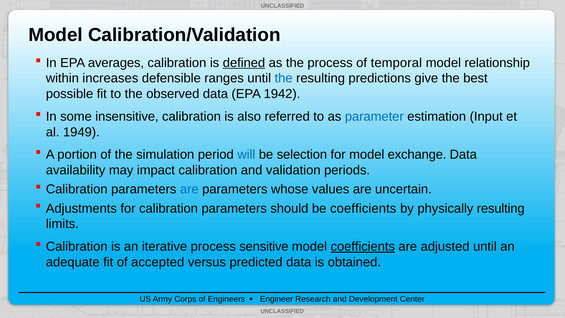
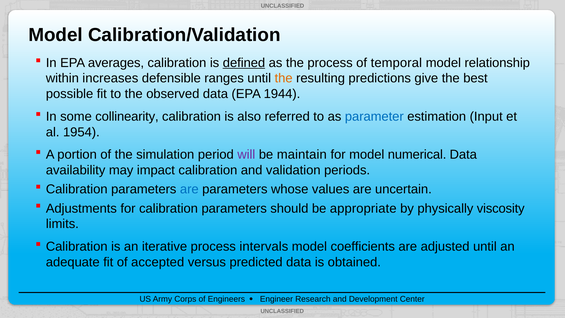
the colour: blue -> orange (284, 78)
1942: 1942 -> 1944 (282, 94)
insensitive: insensitive -> collinearity (127, 116)
1949: 1949 -> 1954 (81, 132)
will colour: blue -> purple (246, 155)
selection: selection -> maintain (302, 155)
exchange: exchange -> numerical (417, 155)
be coefficients: coefficients -> appropriate (363, 208)
physically resulting: resulting -> viscosity (501, 208)
sensitive: sensitive -> intervals (264, 246)
coefficients underline: present -> none (363, 246)
